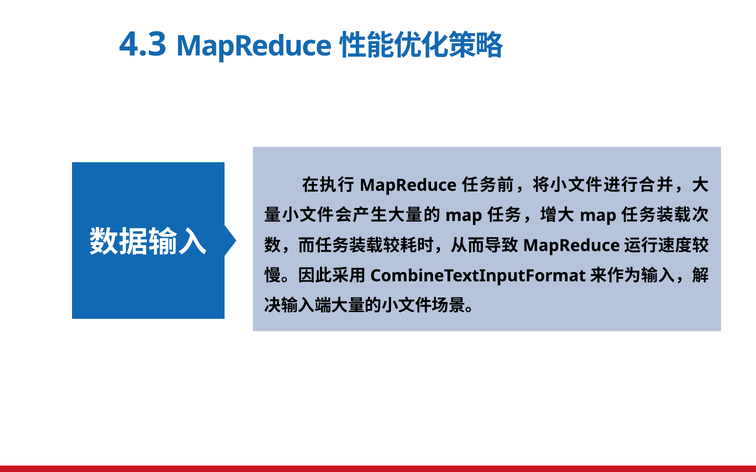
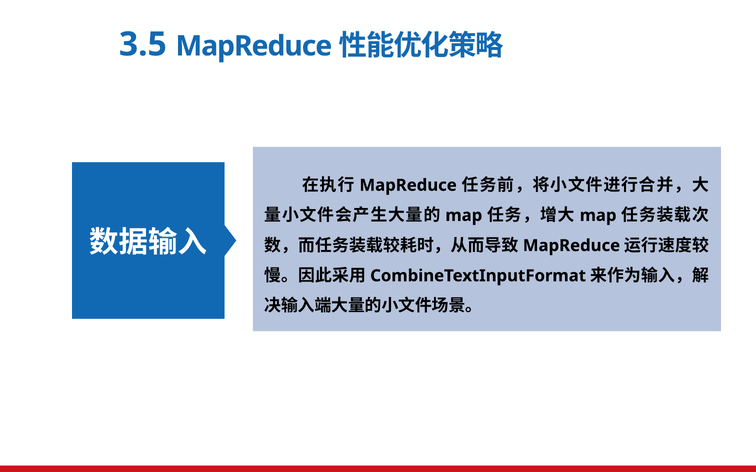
4.3: 4.3 -> 3.5 (143, 44)
